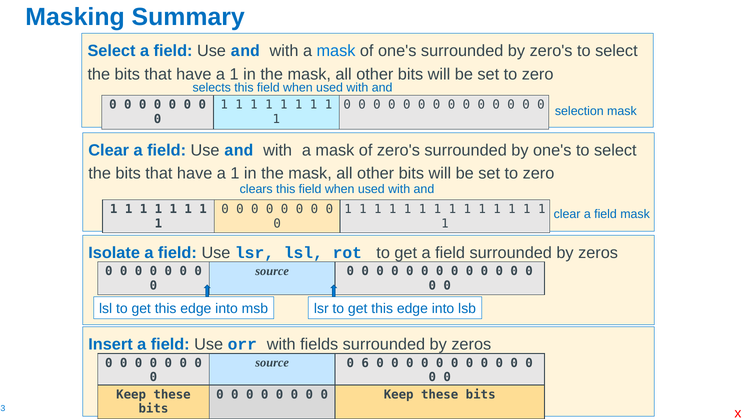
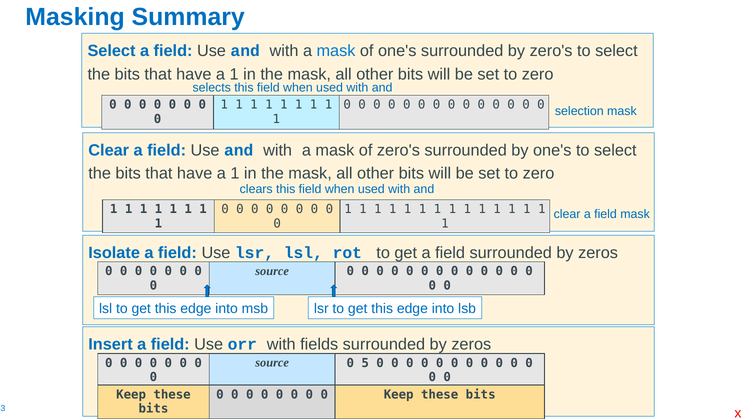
6: 6 -> 5 (365, 363)
